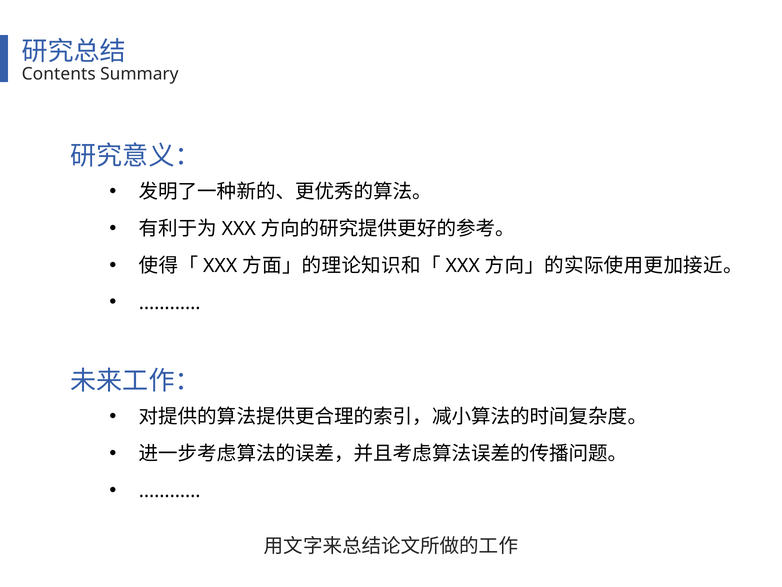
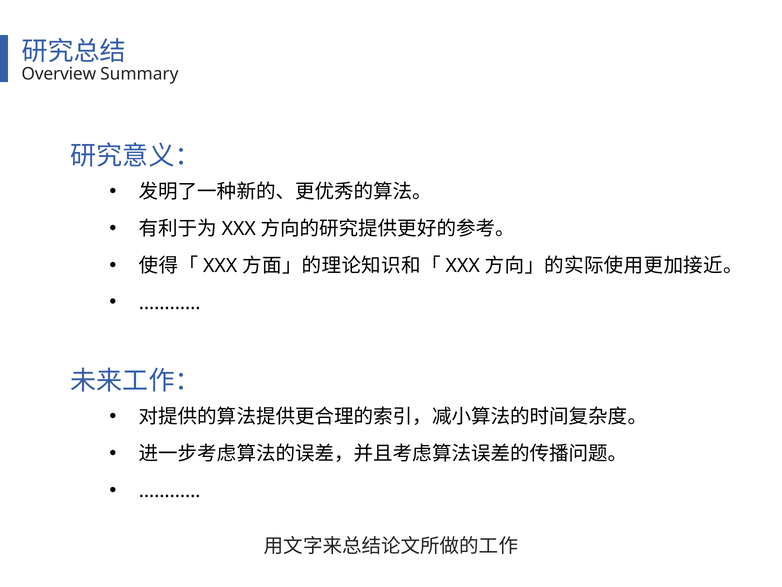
Contents: Contents -> Overview (59, 74)
